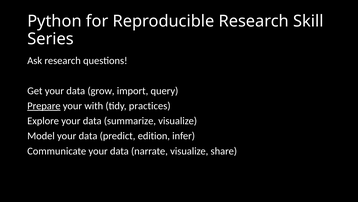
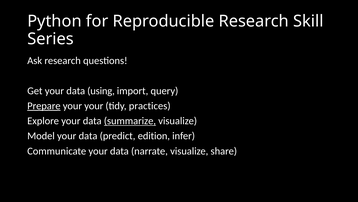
grow: grow -> using (101, 91)
your with: with -> your (94, 106)
summarize underline: none -> present (130, 121)
